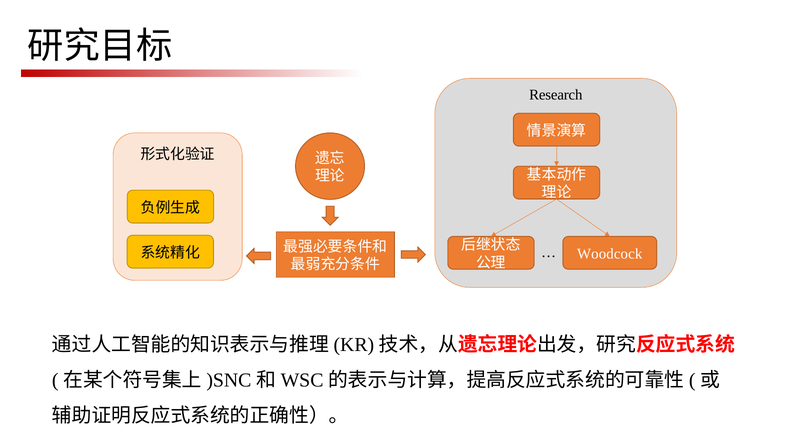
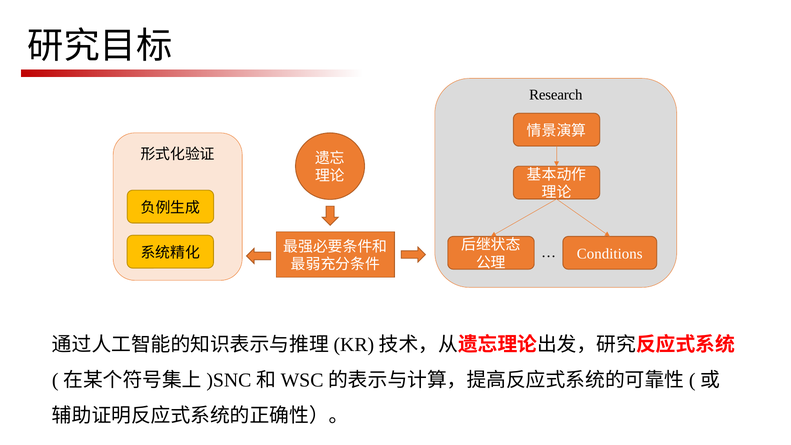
Woodcock: Woodcock -> Conditions (610, 254)
